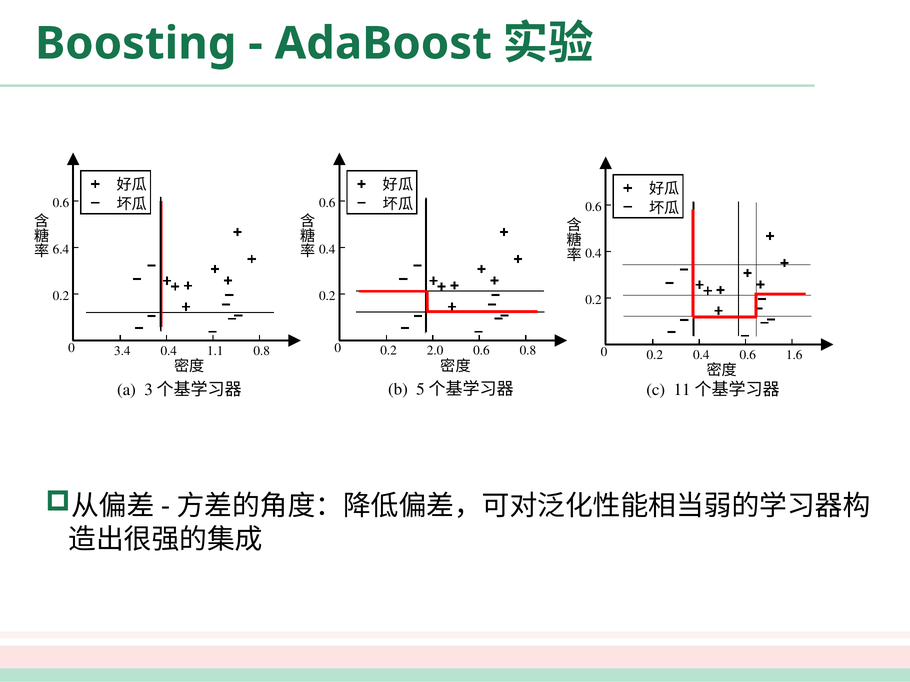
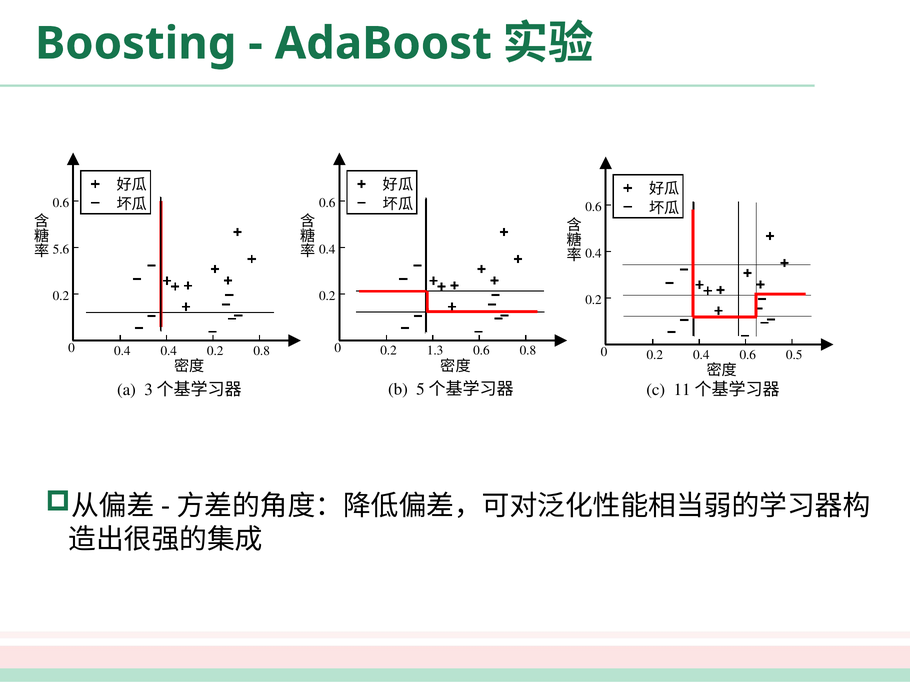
6.4: 6.4 -> 5.6 (61, 250)
0 3.4: 3.4 -> 0.4 (122, 351)
0.4 1.1: 1.1 -> 0.2 (215, 351)
2.0: 2.0 -> 1.3 (435, 351)
1.6: 1.6 -> 0.5 (794, 355)
